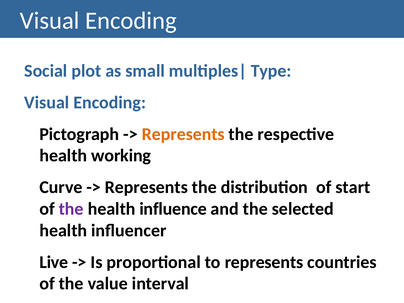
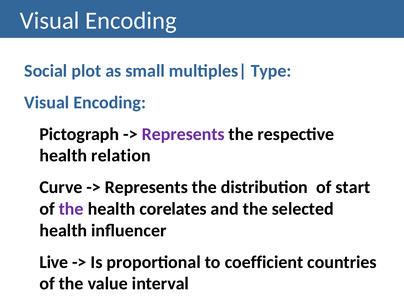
Represents colour: orange -> purple (183, 134)
working: working -> relation (121, 156)
influence: influence -> corelates (173, 209)
to represents: represents -> coefficient (264, 262)
